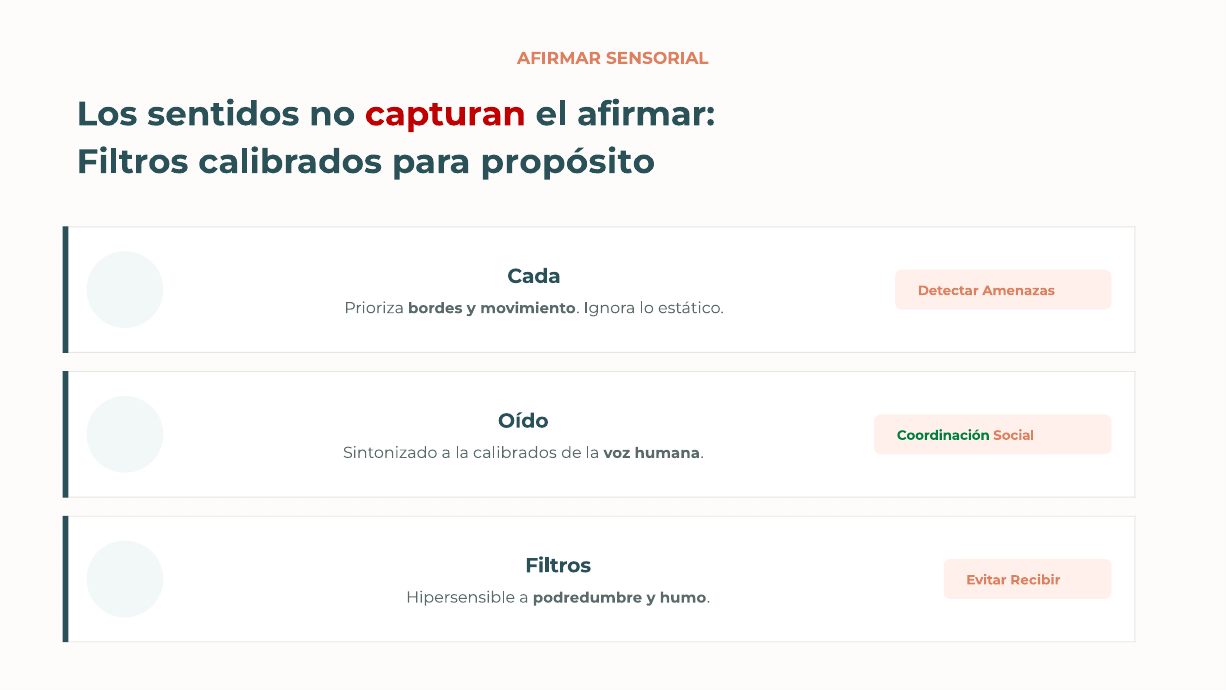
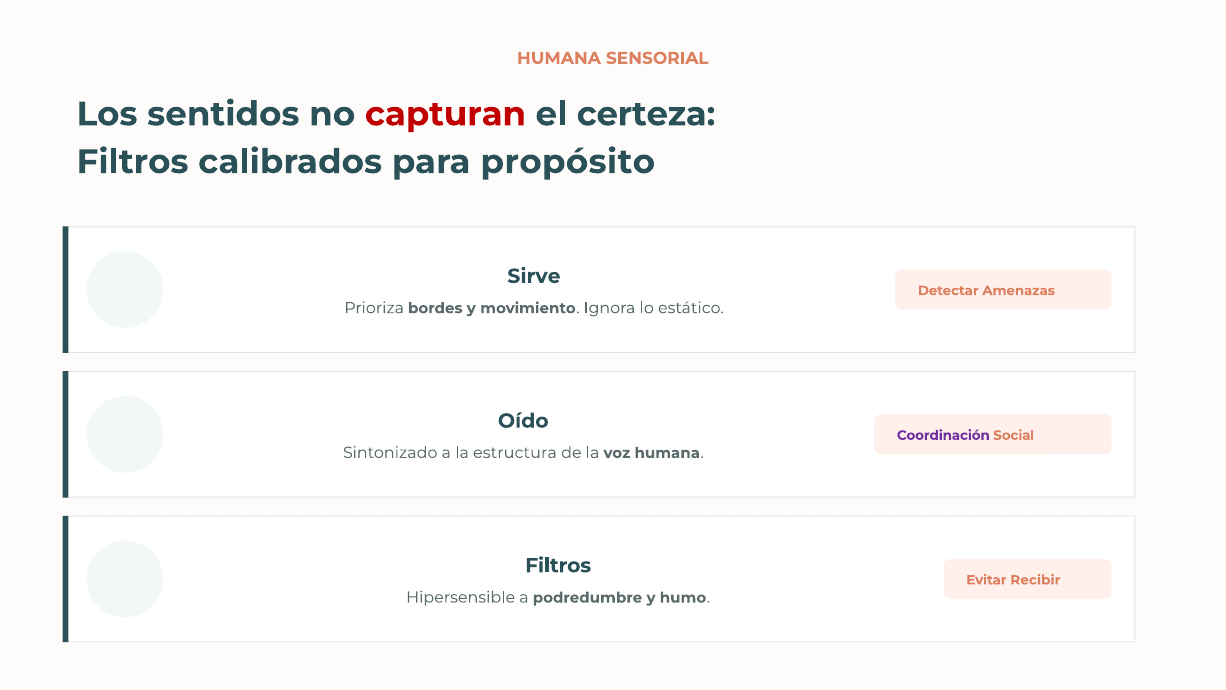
AFIRMAR: AFIRMAR -> HUMANA (559, 58)
el afirmar: afirmar -> certeza (646, 114)
Cada: Cada -> Sirve (534, 276)
Coordinación colour: green -> purple (943, 435)
la calibrados: calibrados -> estructura (515, 452)
